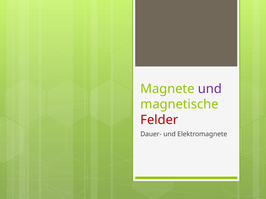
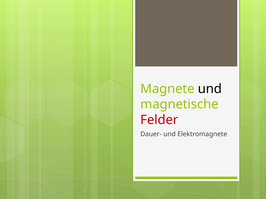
und colour: purple -> black (210, 89)
